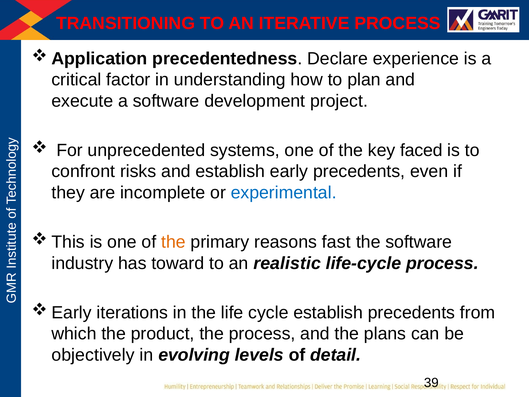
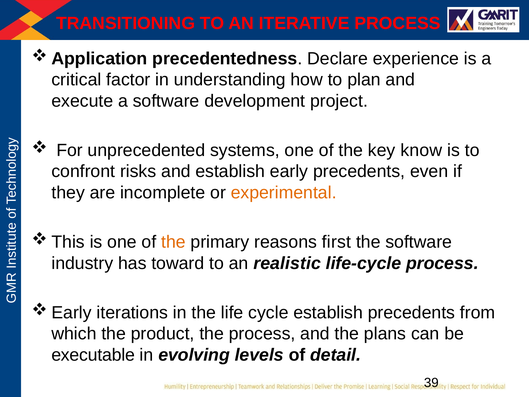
faced: faced -> know (421, 150)
experimental colour: blue -> orange (284, 193)
fast: fast -> first (336, 242)
objectively: objectively -> executable (93, 355)
